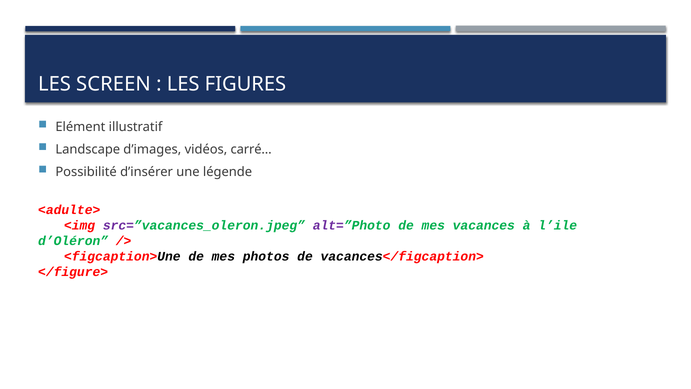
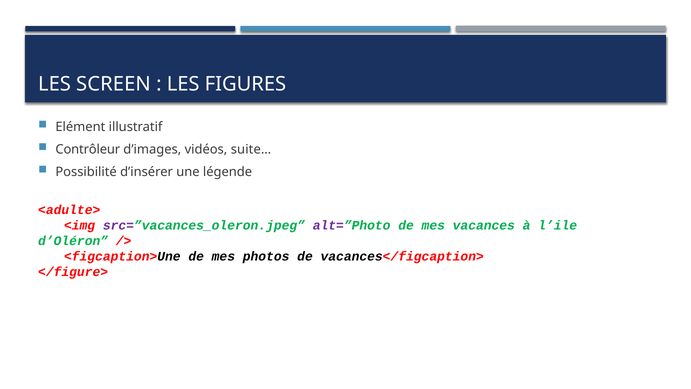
Landscape: Landscape -> Contrôleur (88, 149)
carré…: carré… -> suite… (251, 149)
